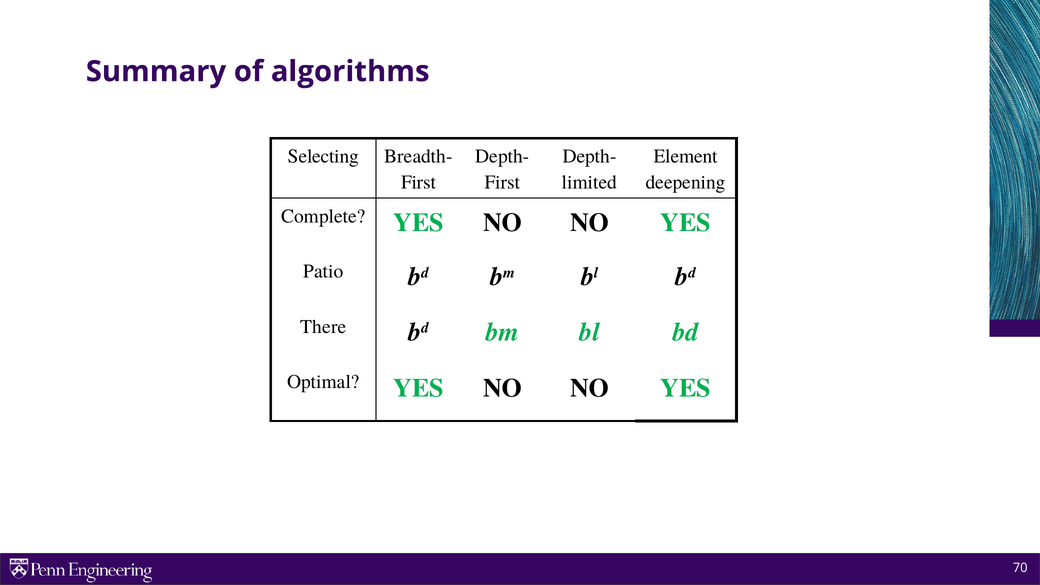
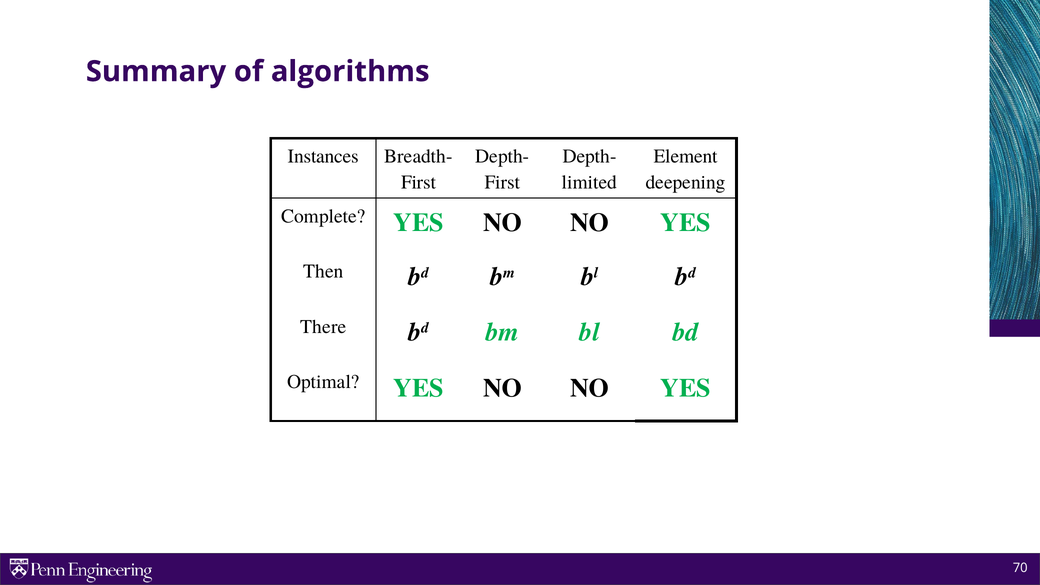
Selecting: Selecting -> Instances (323, 156)
Patio: Patio -> Then (323, 271)
